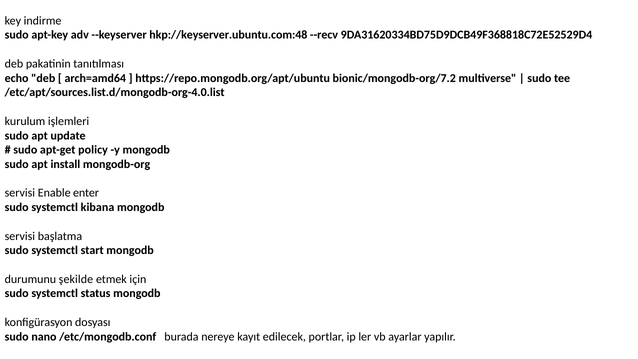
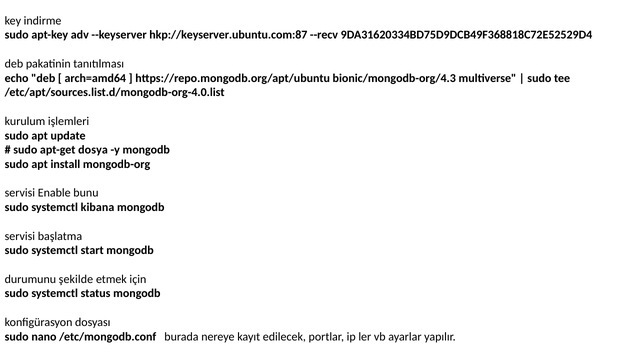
hkp://keyserver.ubuntu.com:48: hkp://keyserver.ubuntu.com:48 -> hkp://keyserver.ubuntu.com:87 (228, 35)
bionic/mongodb-org/7.2: bionic/mongodb-org/7.2 -> bionic/mongodb-org/4.3 (394, 78)
policy: policy -> dosya (93, 150)
enter: enter -> bunu (86, 193)
